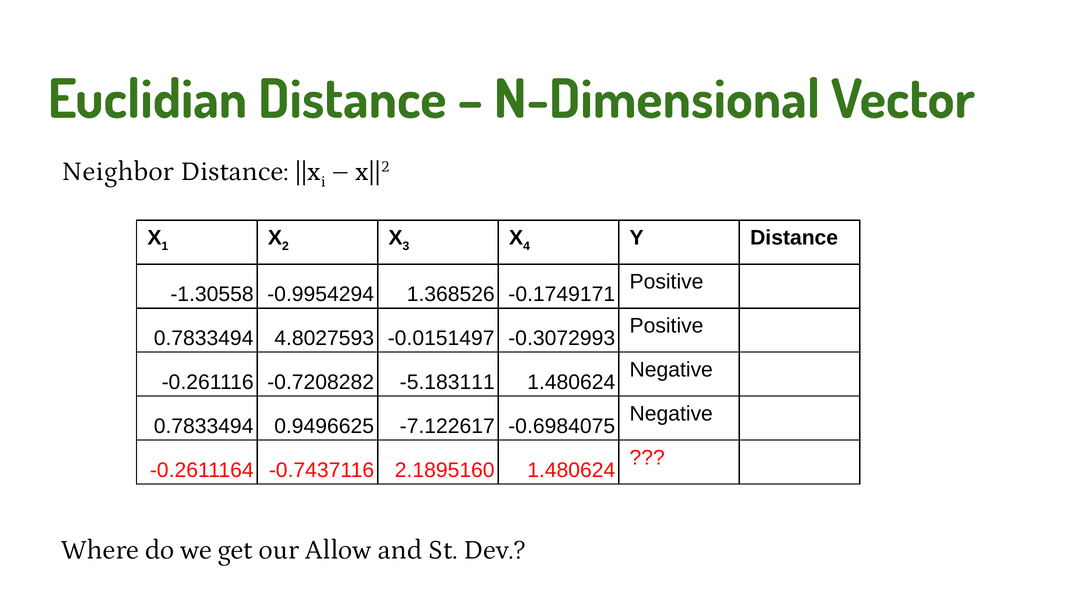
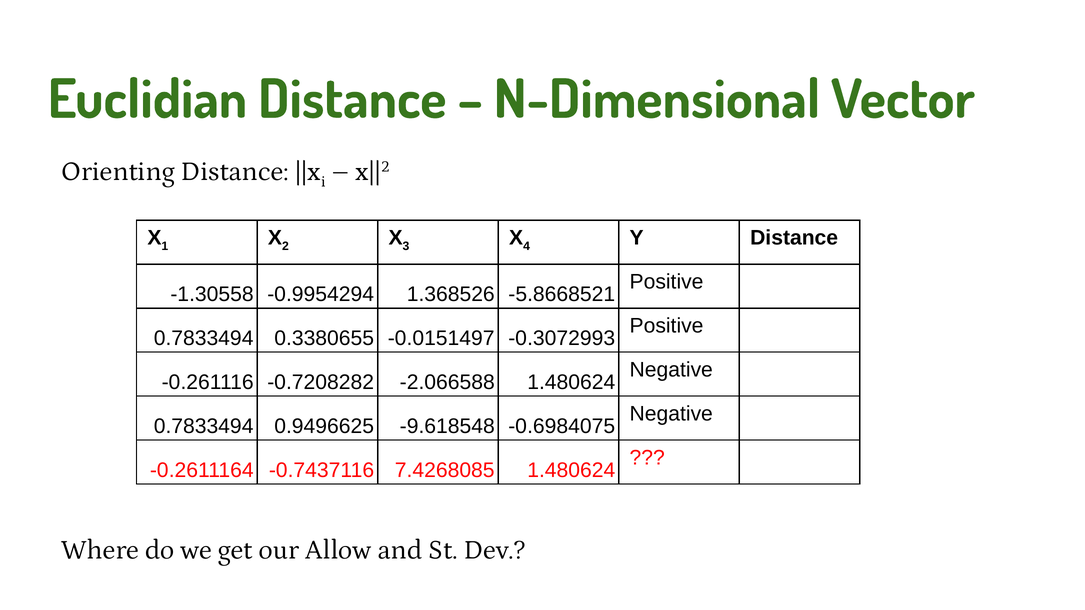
Neighbor: Neighbor -> Orienting (118, 171)
-0.1749171: -0.1749171 -> -5.8668521 (562, 295)
4.8027593: 4.8027593 -> 0.3380655 (324, 339)
-5.183111: -5.183111 -> -2.066588 (447, 383)
-7.122617: -7.122617 -> -9.618548 (447, 427)
2.1895160: 2.1895160 -> 7.4268085 (445, 471)
